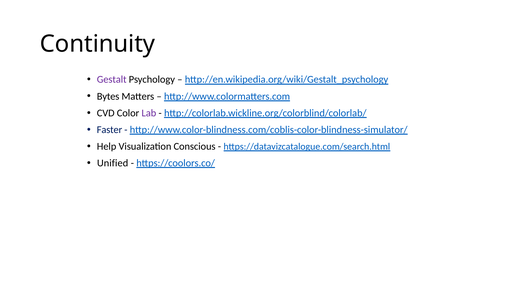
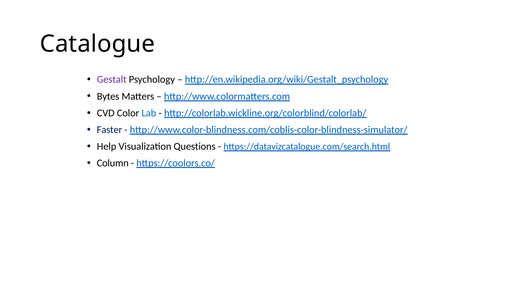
Continuity: Continuity -> Catalogue (97, 44)
Lab colour: purple -> blue (149, 113)
Conscious: Conscious -> Questions (195, 147)
Unified: Unified -> Column (113, 163)
